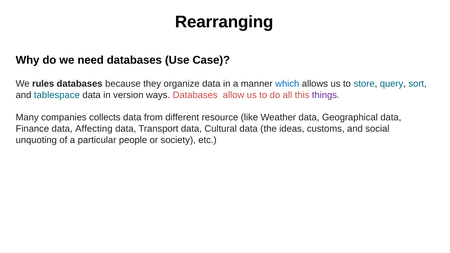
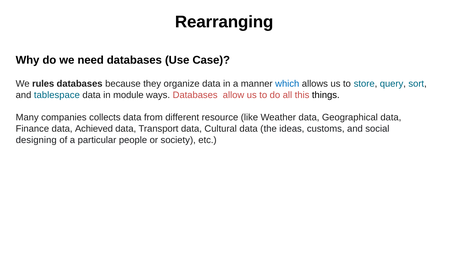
version: version -> module (128, 95)
things colour: purple -> black (326, 95)
Affecting: Affecting -> Achieved (94, 129)
unquoting: unquoting -> designing (36, 140)
